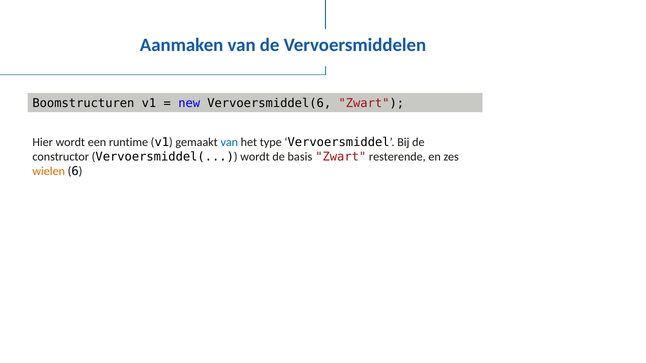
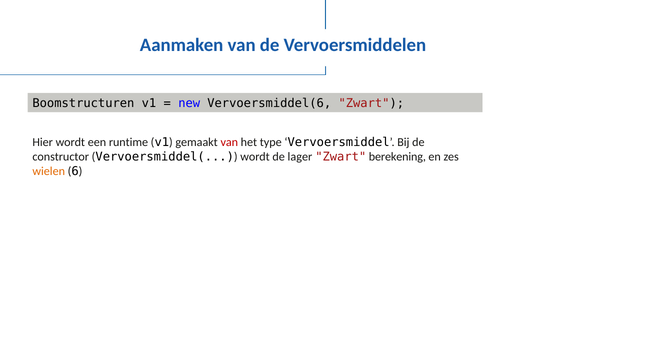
van colour: blue -> red (229, 143)
basis: basis -> lager (300, 157)
resterende: resterende -> berekening (397, 157)
